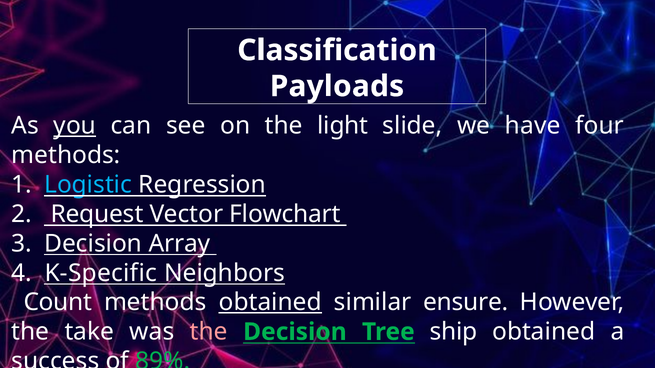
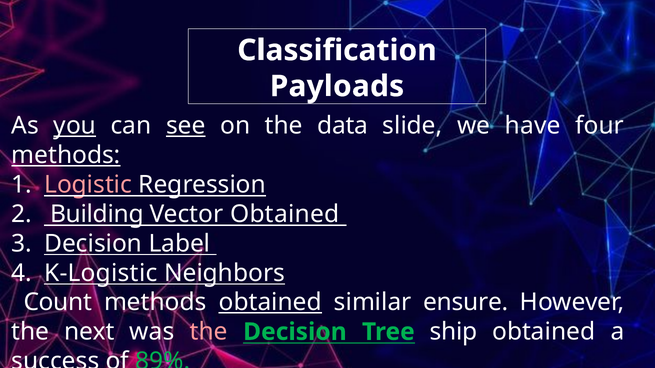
see underline: none -> present (186, 126)
light: light -> data (343, 126)
methods underline: none -> present (66, 155)
Logistic colour: light blue -> pink (88, 185)
Request: Request -> Building (97, 214)
Vector Flowchart: Flowchart -> Obtained (285, 214)
Array: Array -> Label (179, 244)
K-Specific: K-Specific -> K-Logistic (101, 273)
take: take -> next (90, 332)
